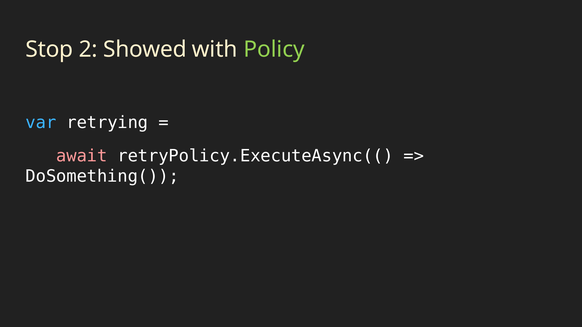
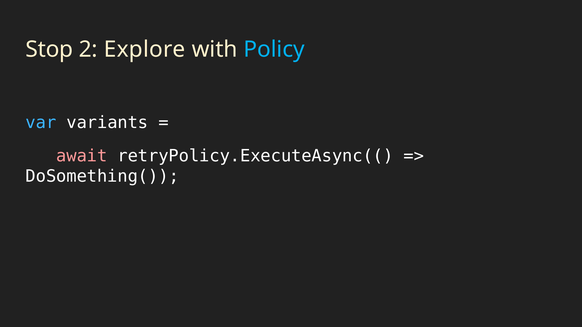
Showed: Showed -> Explore (145, 49)
Policy colour: light green -> light blue (274, 49)
retrying: retrying -> variants (107, 123)
